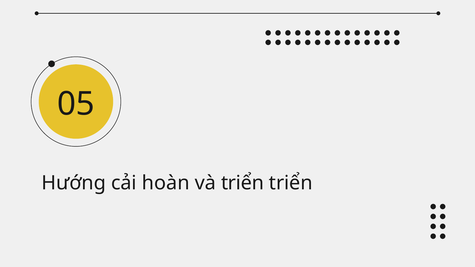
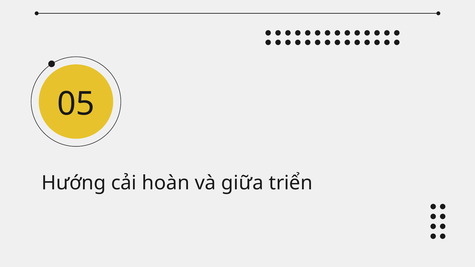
và triển: triển -> giữa (242, 183)
